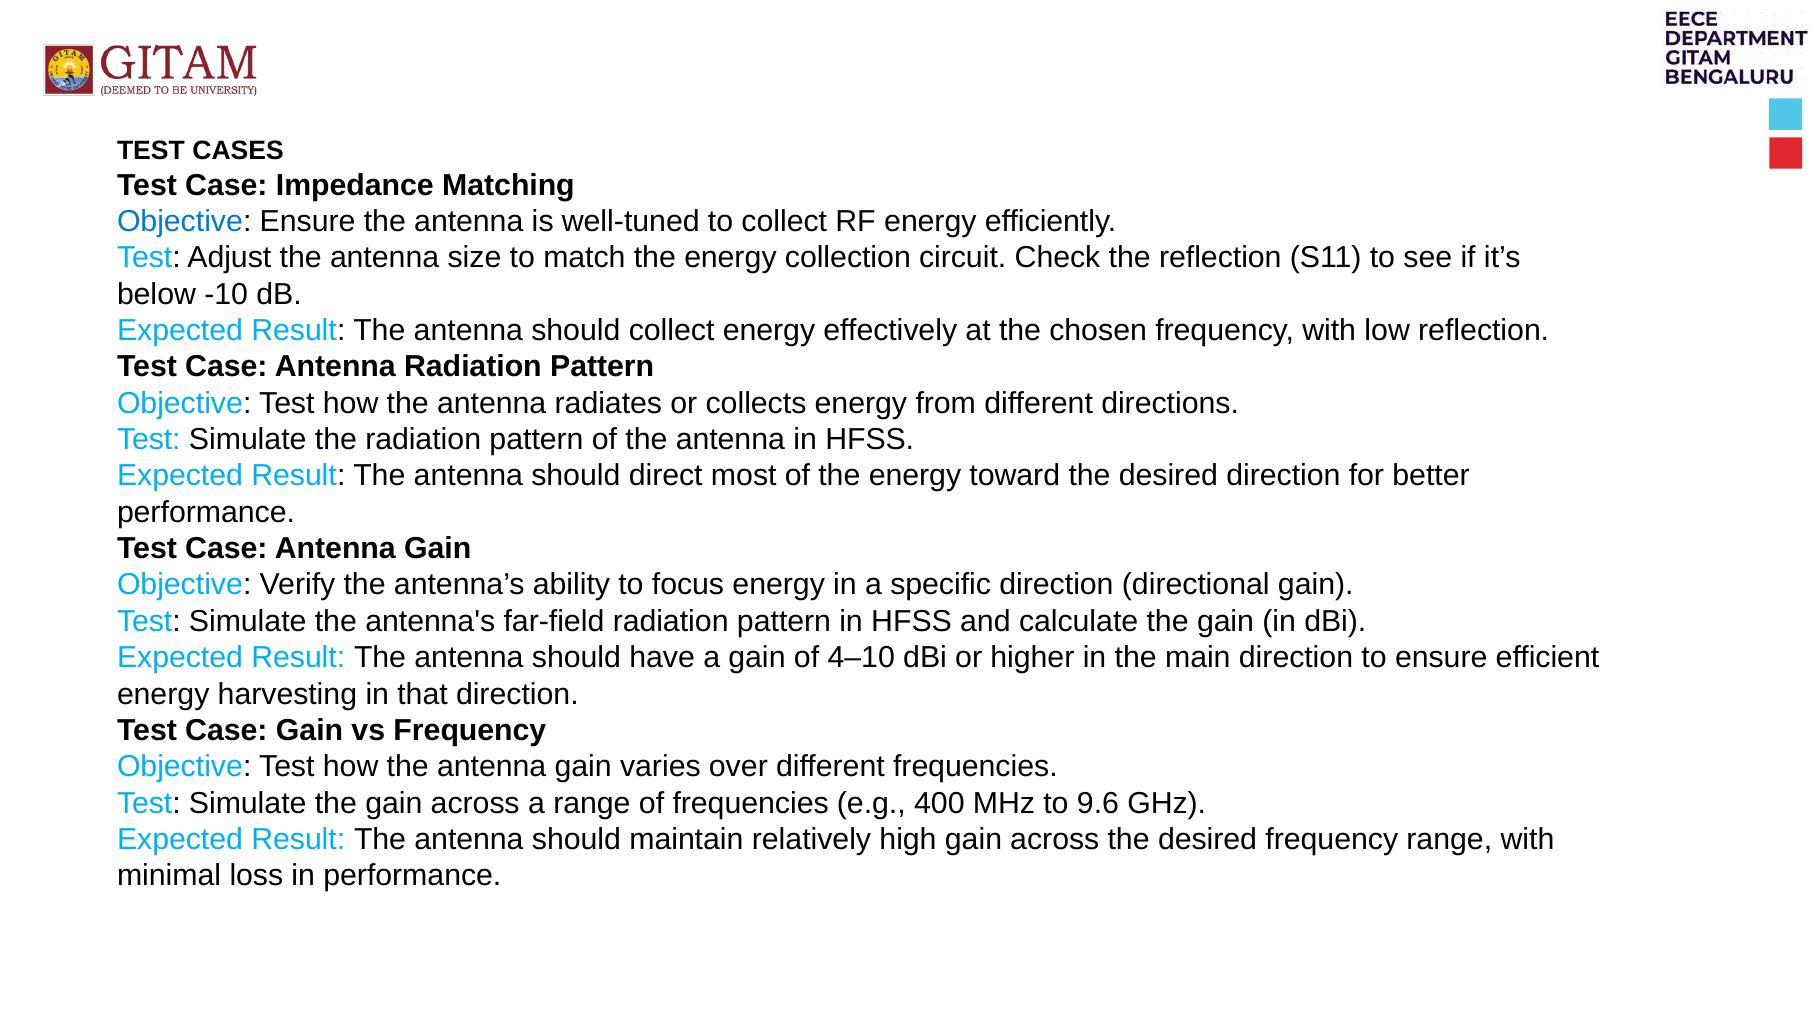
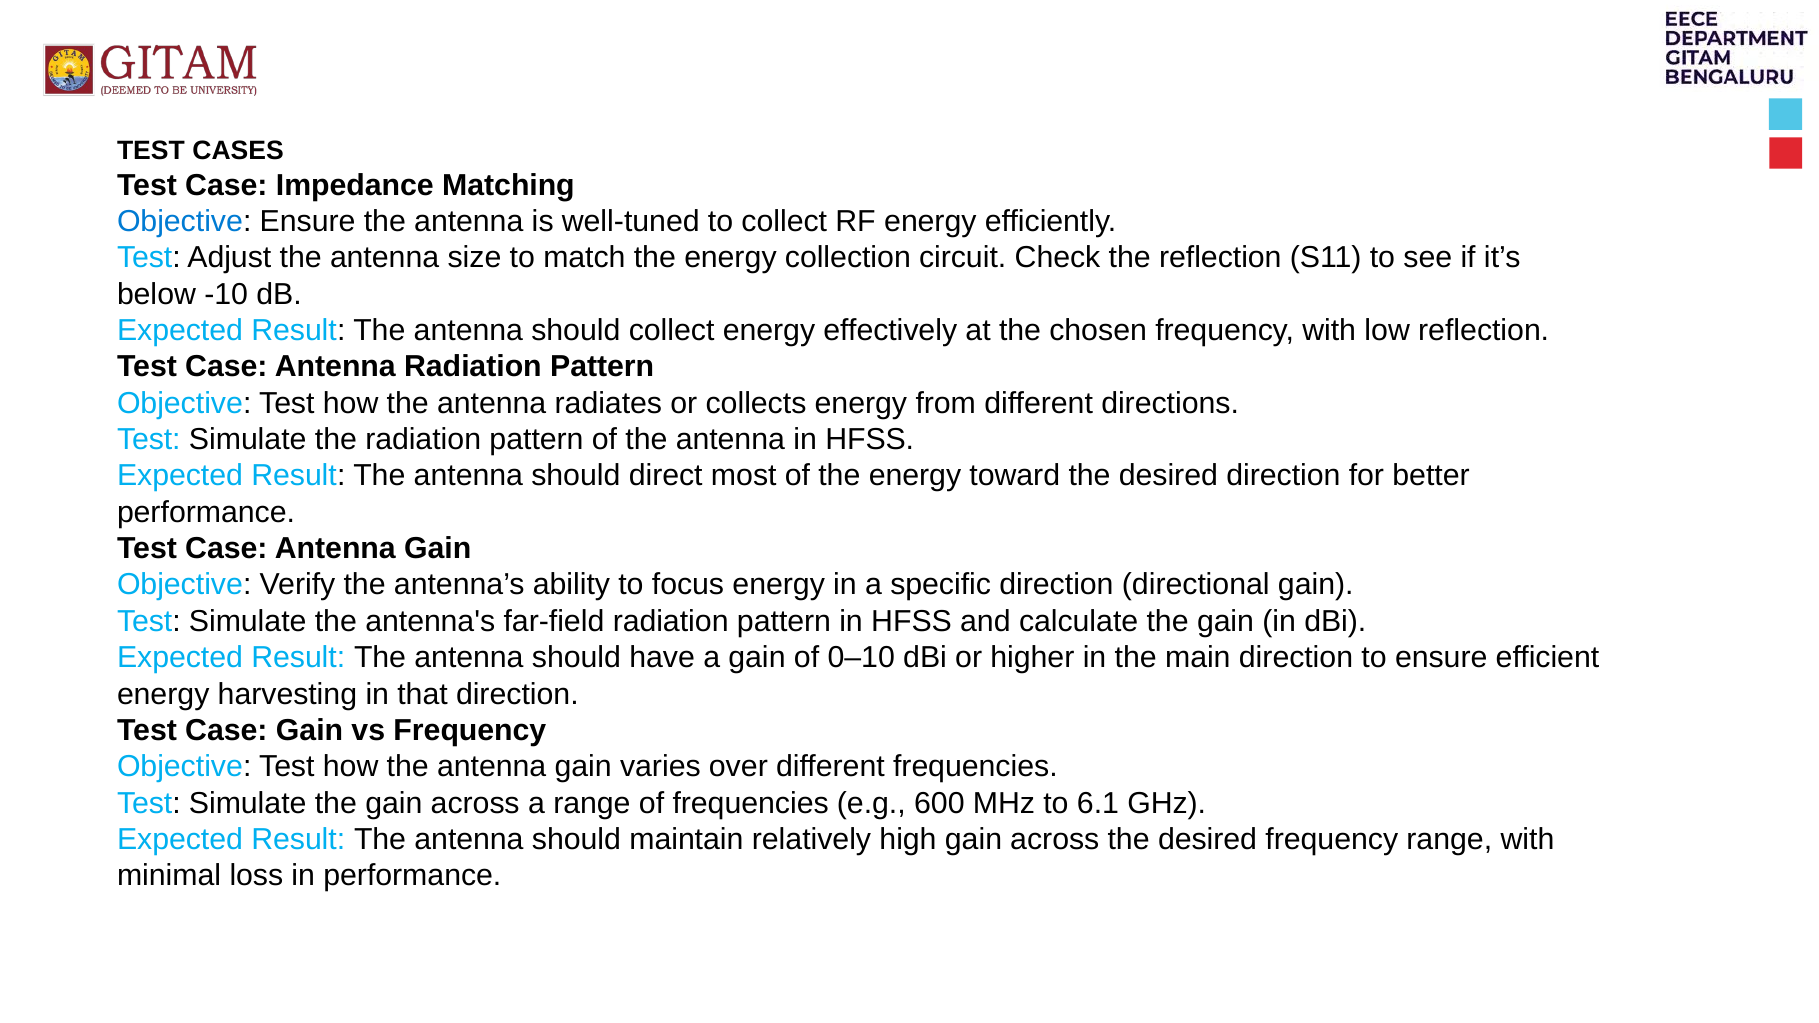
4–10: 4–10 -> 0–10 (861, 658)
400: 400 -> 600 (939, 803)
9.6: 9.6 -> 6.1 (1098, 803)
